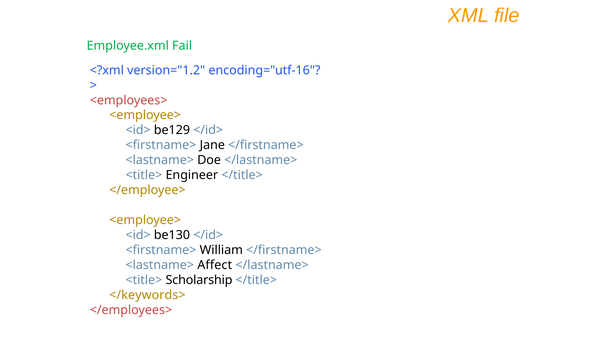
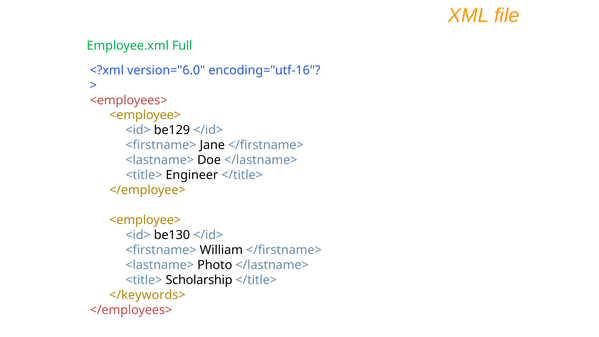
Fail: Fail -> Full (182, 46)
version="1.2: version="1.2 -> version="6.0 (166, 70)
Affect: Affect -> Photo (215, 265)
